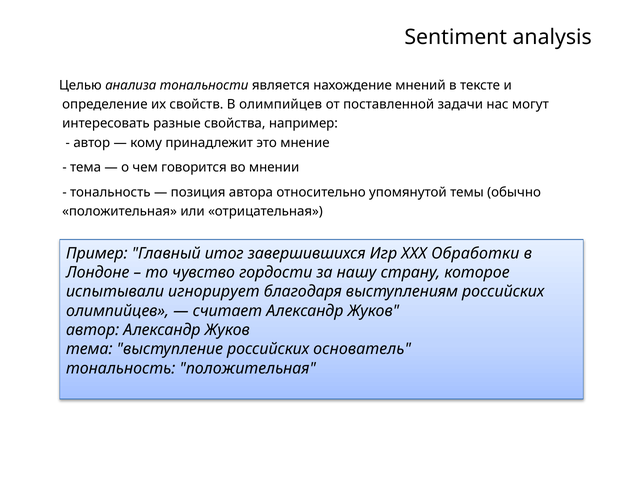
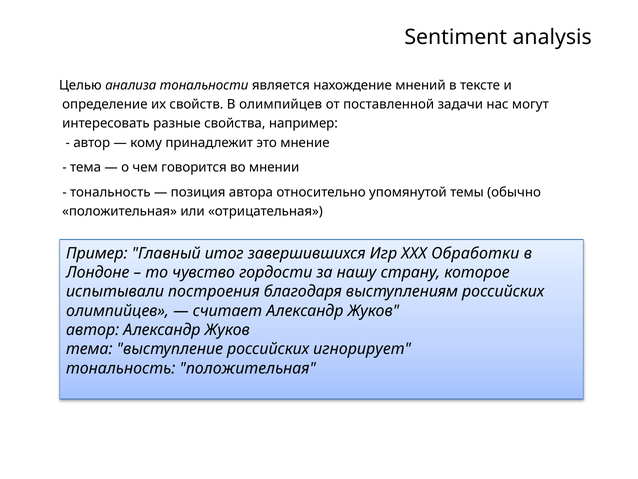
игнорирует: игнорирует -> построения (214, 291)
основатель: основатель -> игнорирует (362, 349)
